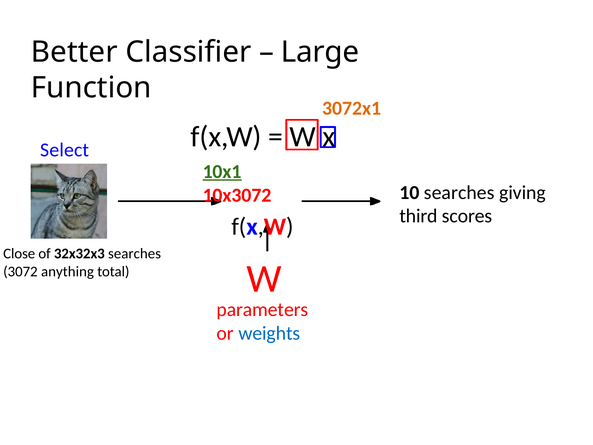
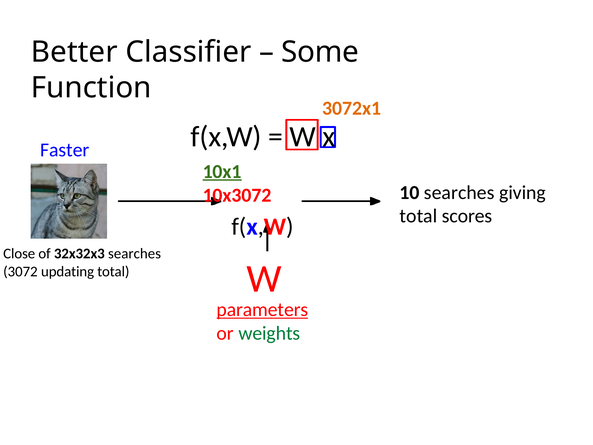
Large: Large -> Some (320, 52)
Select: Select -> Faster (65, 150)
third: third -> total (418, 216)
anything: anything -> updating (68, 271)
parameters underline: none -> present (262, 309)
weights colour: blue -> green (269, 333)
